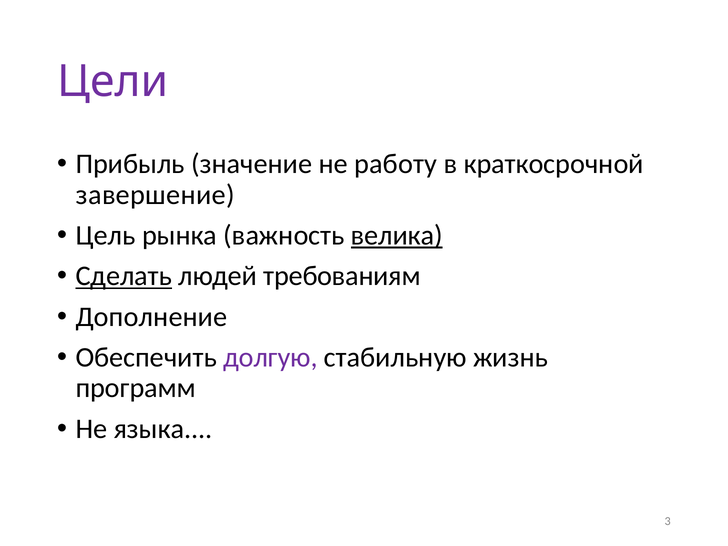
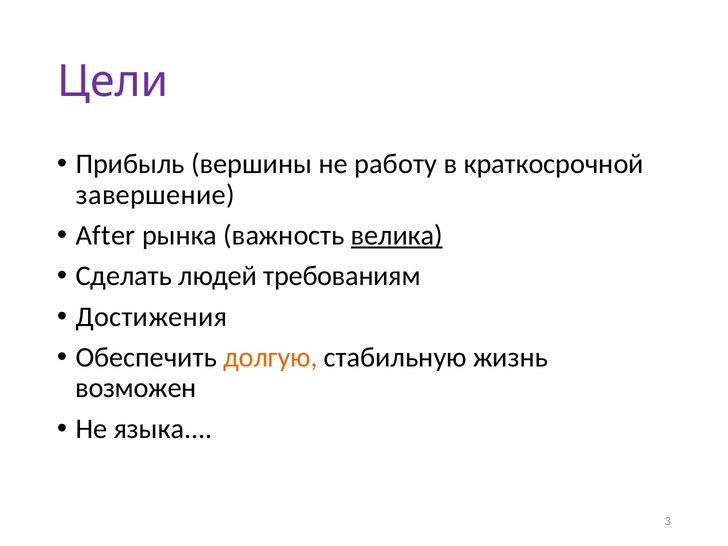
значение: значение -> вершины (252, 164)
Цель: Цель -> After (105, 235)
Сделать underline: present -> none (124, 276)
Дополнение: Дополнение -> Достижения (151, 317)
долгую colour: purple -> orange (270, 357)
программ: программ -> возможен (136, 388)
